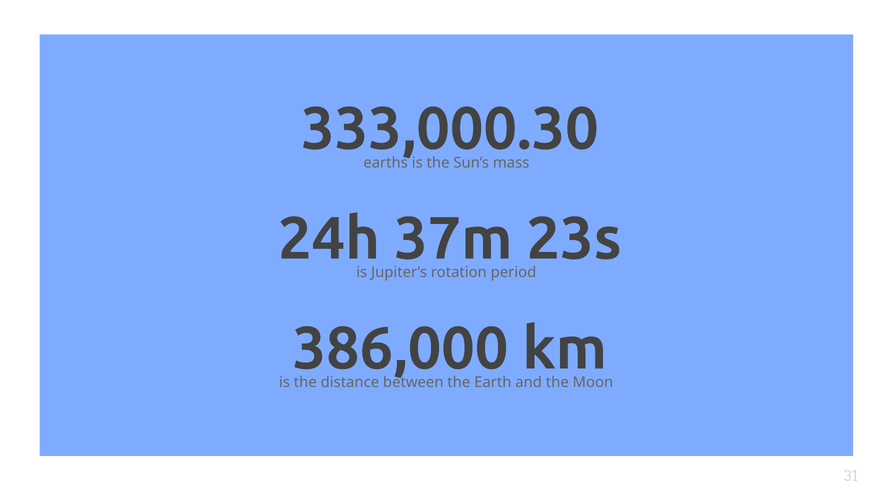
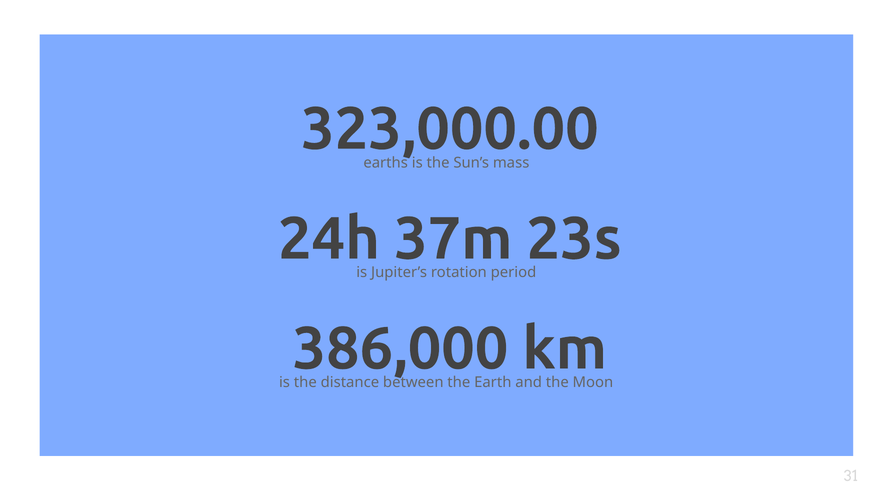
333,000.30: 333,000.30 -> 323,000.00 (450, 129)
